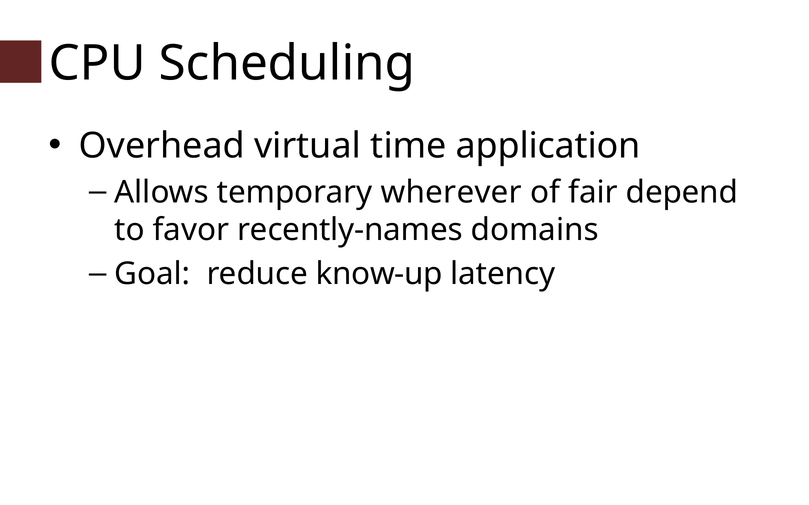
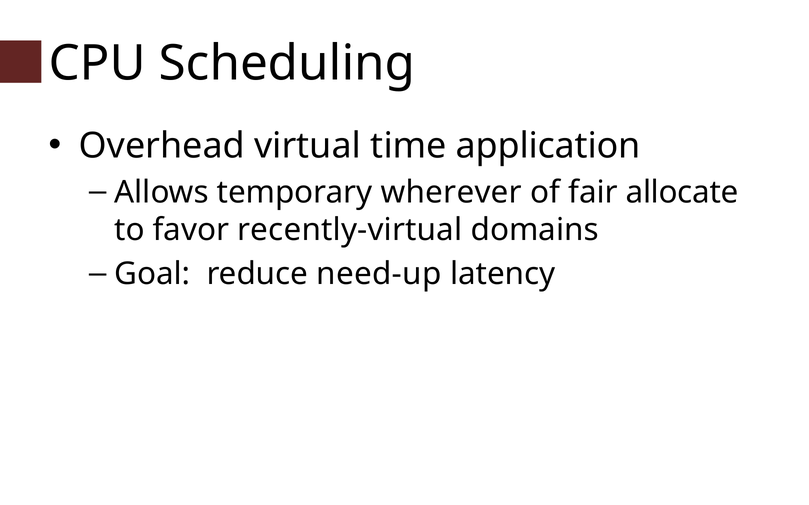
depend: depend -> allocate (682, 193)
recently-names: recently-names -> recently-virtual (350, 230)
know-up: know-up -> need-up (379, 274)
